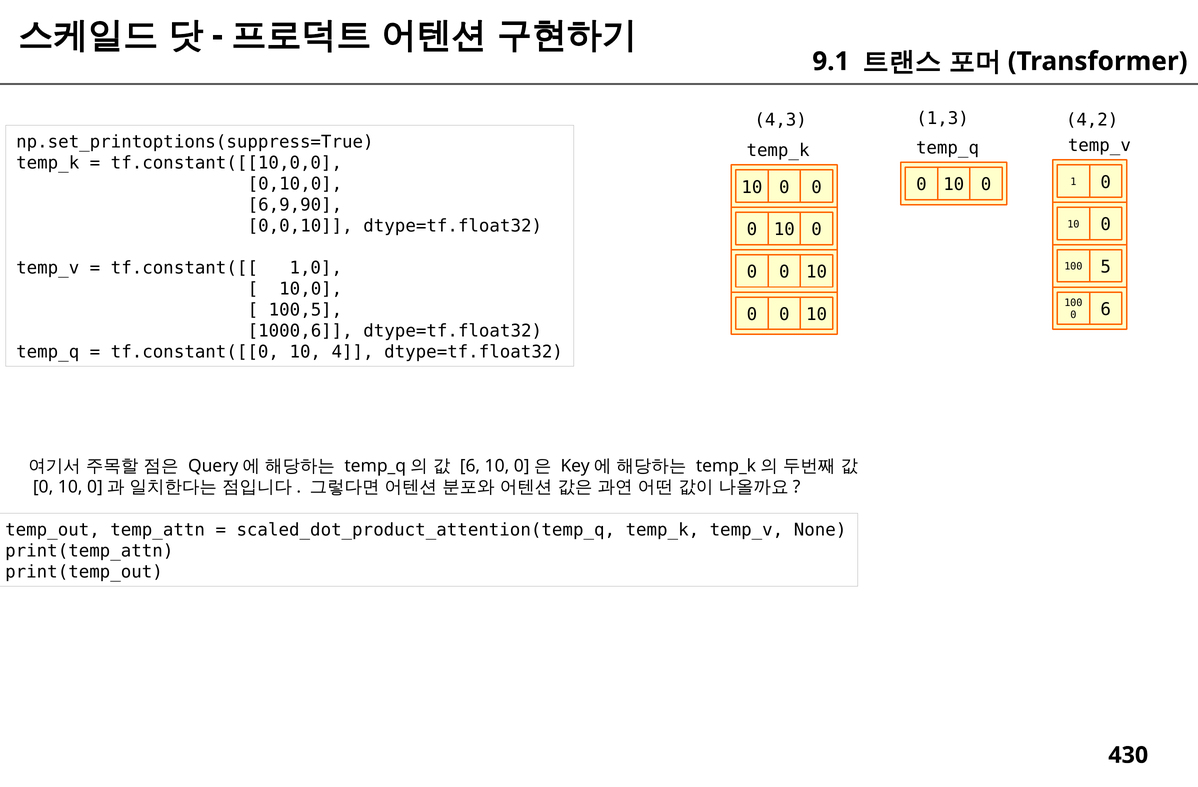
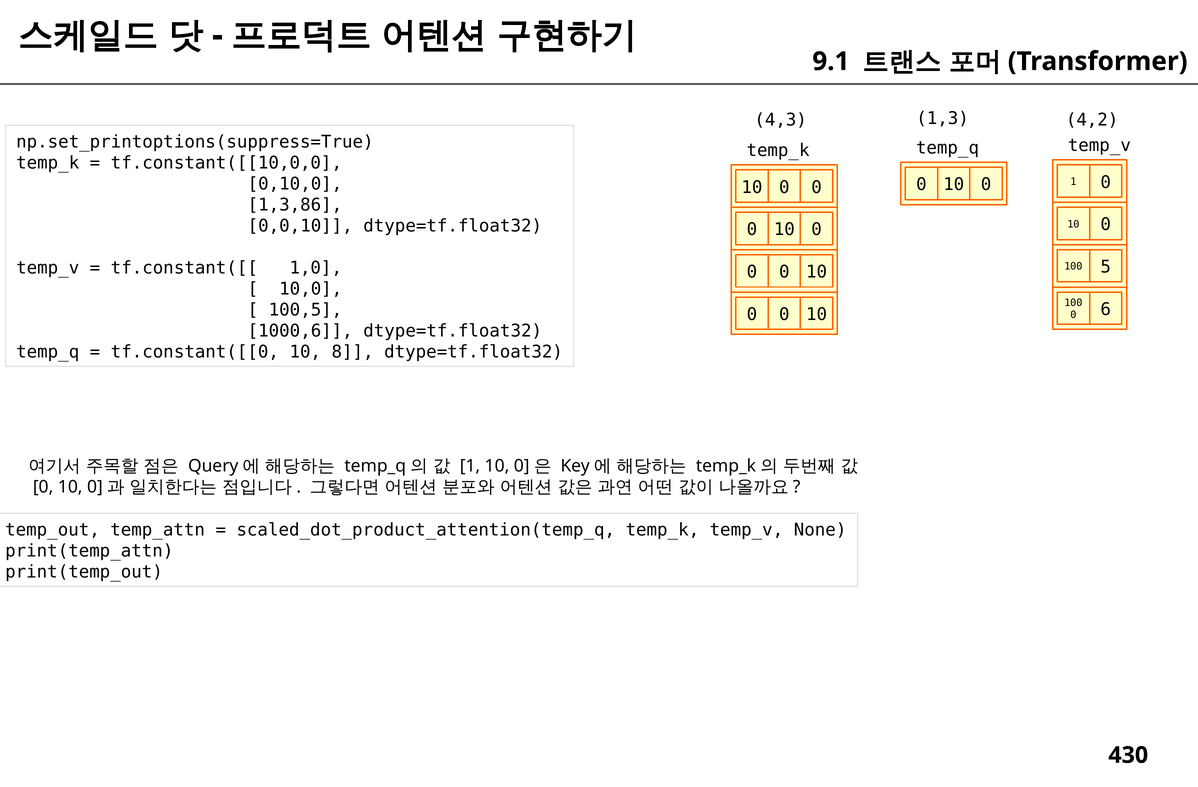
6,9,90: 6,9,90 -> 1,3,86 (295, 205)
4: 4 -> 8 (353, 352)
6: 6 -> 1 (470, 466)
